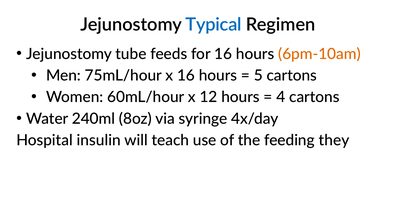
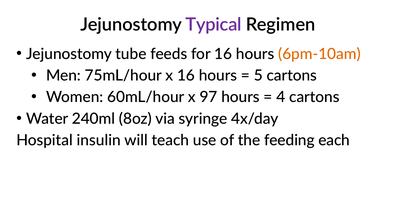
Typical colour: blue -> purple (213, 25)
12: 12 -> 97 (208, 97)
they: they -> each (334, 141)
